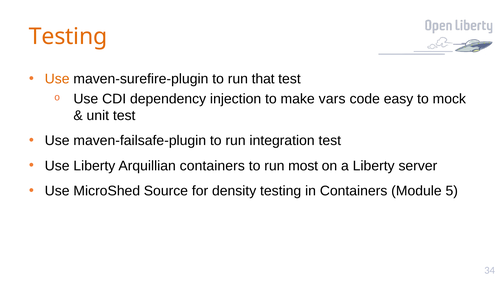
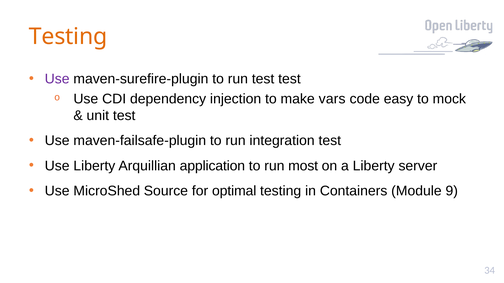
Use colour: orange -> purple (57, 79)
run that: that -> test (263, 79)
Arquillian containers: containers -> application (212, 166)
density: density -> optimal (234, 191)
5: 5 -> 9 (452, 191)
